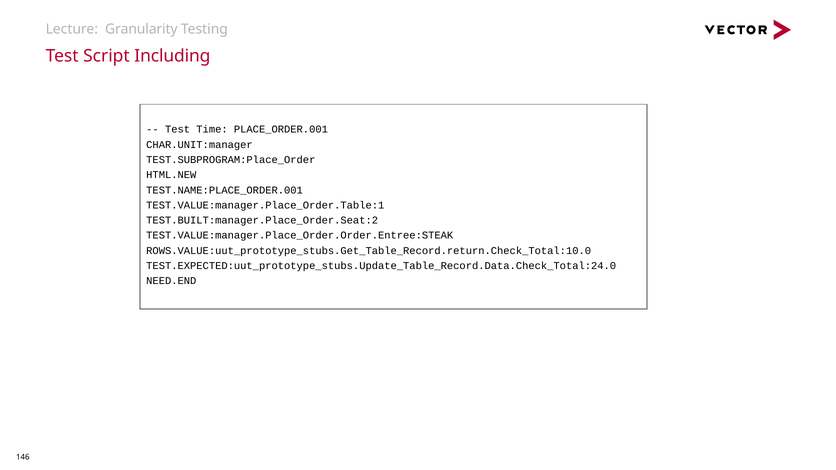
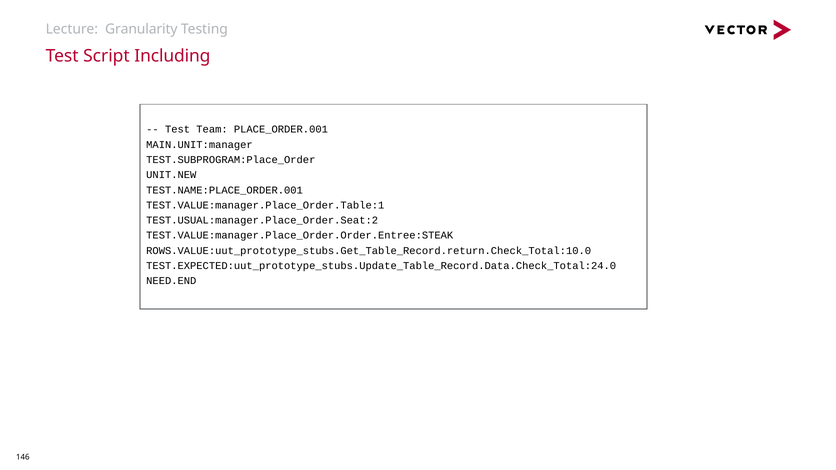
Time: Time -> Team (212, 130)
CHAR.UNIT:manager: CHAR.UNIT:manager -> MAIN.UNIT:manager (199, 145)
HTML.NEW: HTML.NEW -> UNIT.NEW (171, 175)
TEST.BUILT:manager.Place_Order.Seat:2: TEST.BUILT:manager.Place_Order.Seat:2 -> TEST.USUAL:manager.Place_Order.Seat:2 (262, 220)
